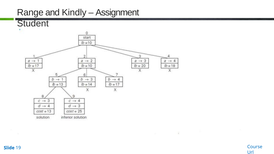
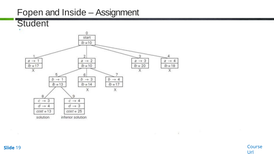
Range: Range -> Fopen (30, 13)
Kindly: Kindly -> Inside (74, 13)
